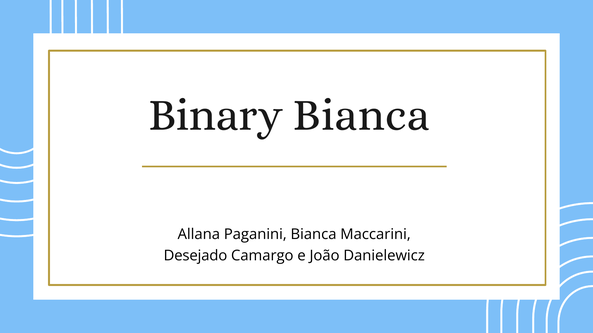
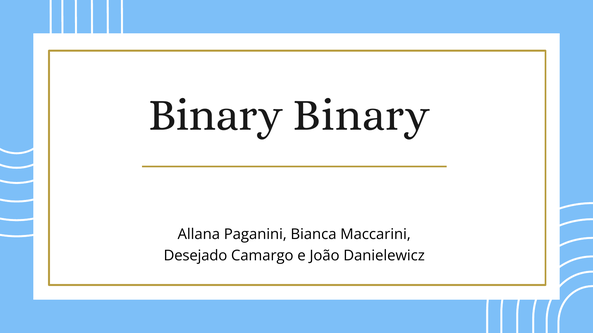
Binary Bianca: Bianca -> Binary (361, 115)
